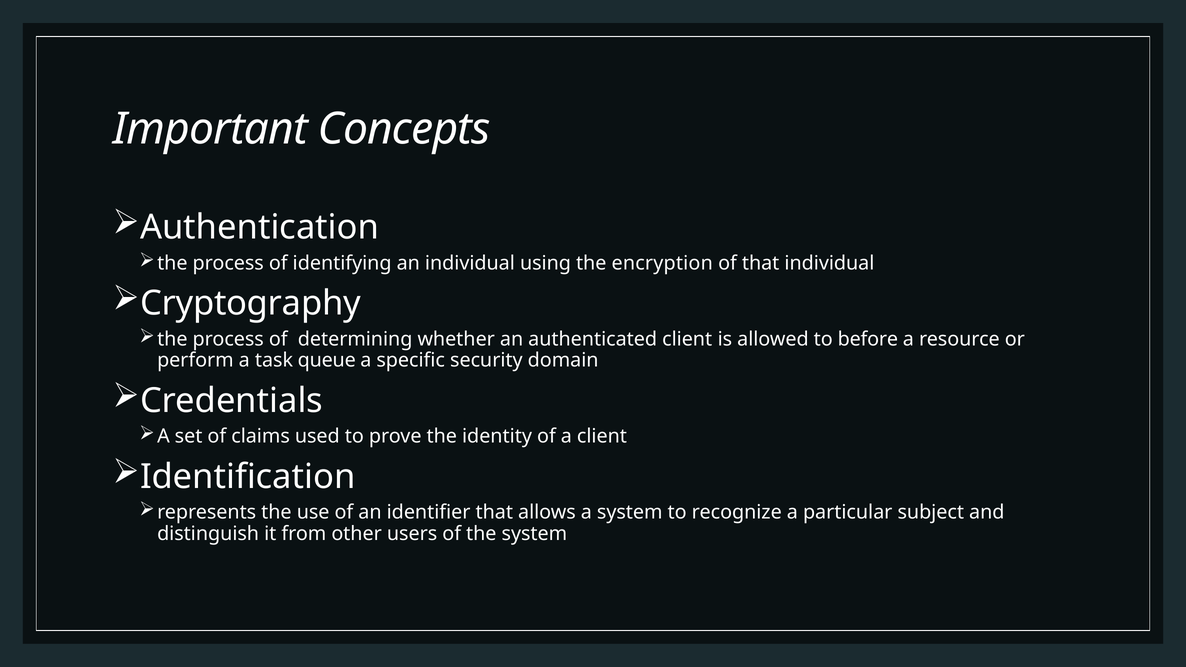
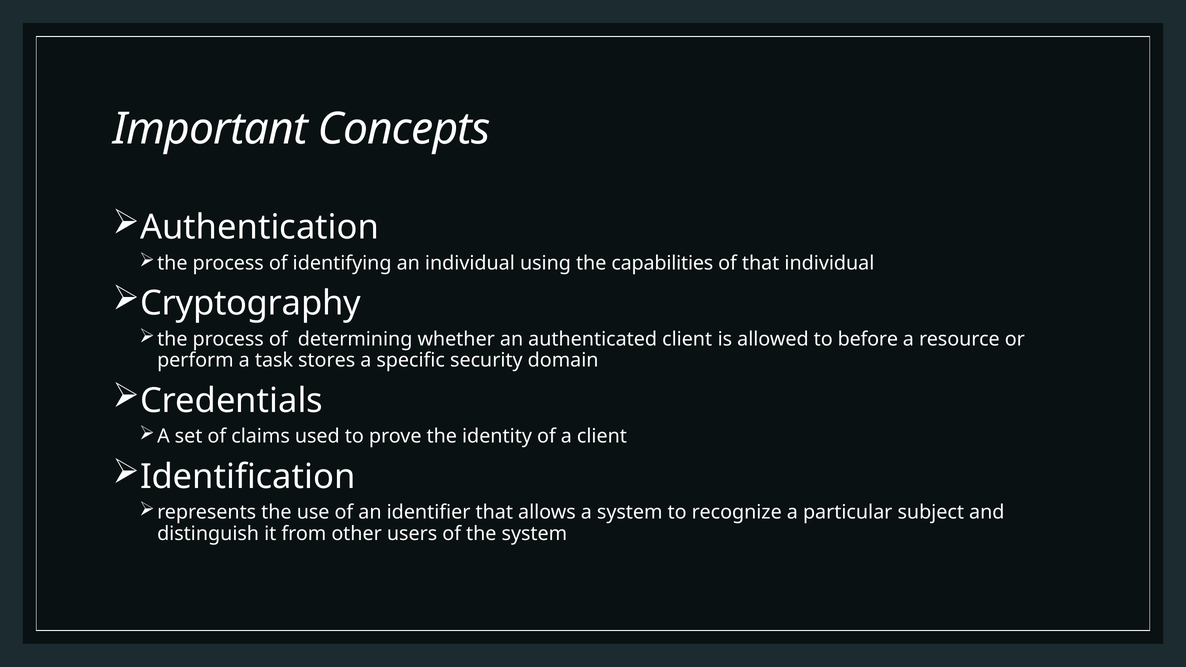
encryption: encryption -> capabilities (662, 263)
queue: queue -> stores (327, 360)
